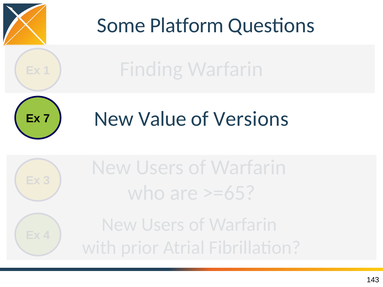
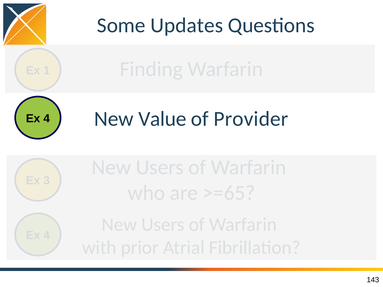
Platform: Platform -> Updates (187, 25)
Versions: Versions -> Provider (251, 119)
7: 7 -> 4 (47, 119)
